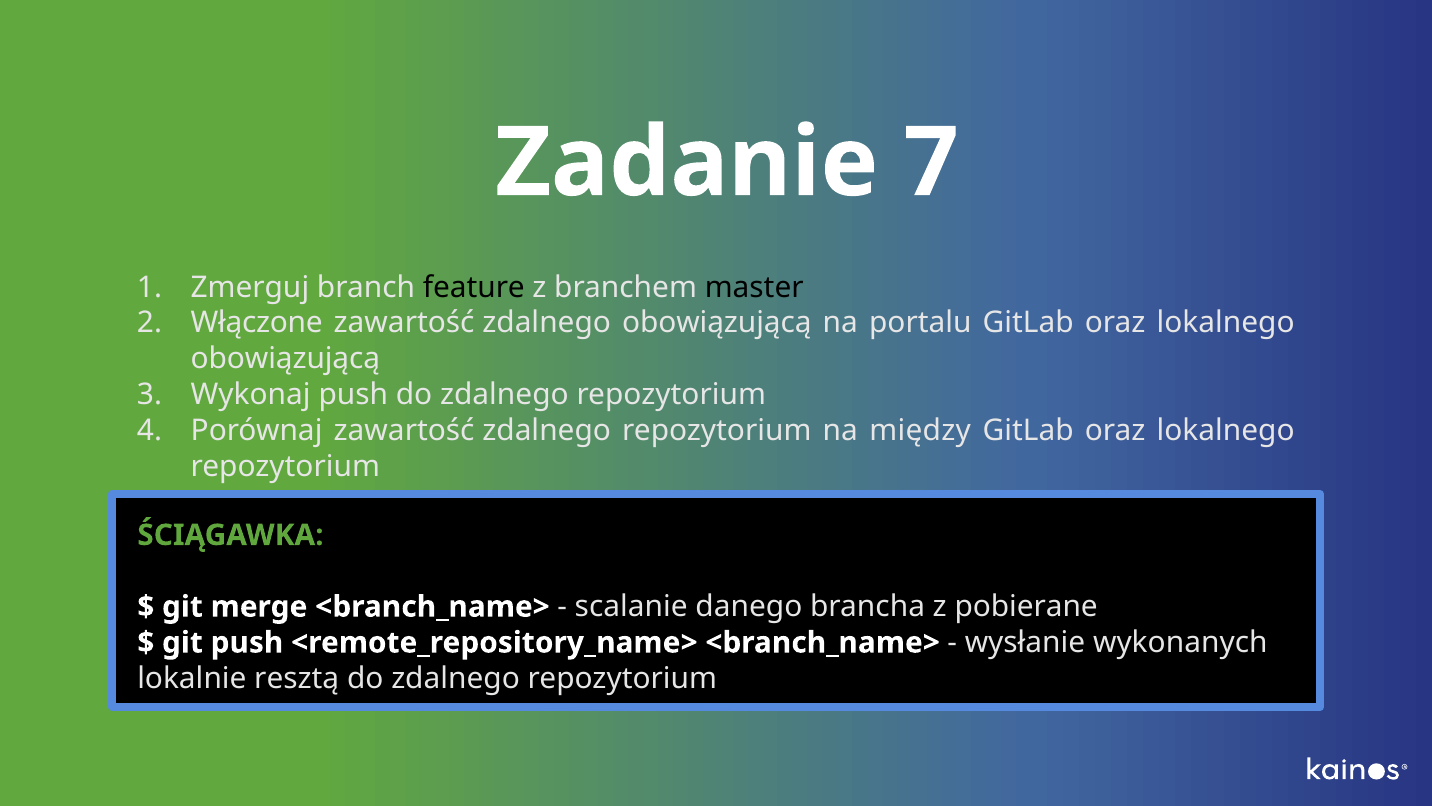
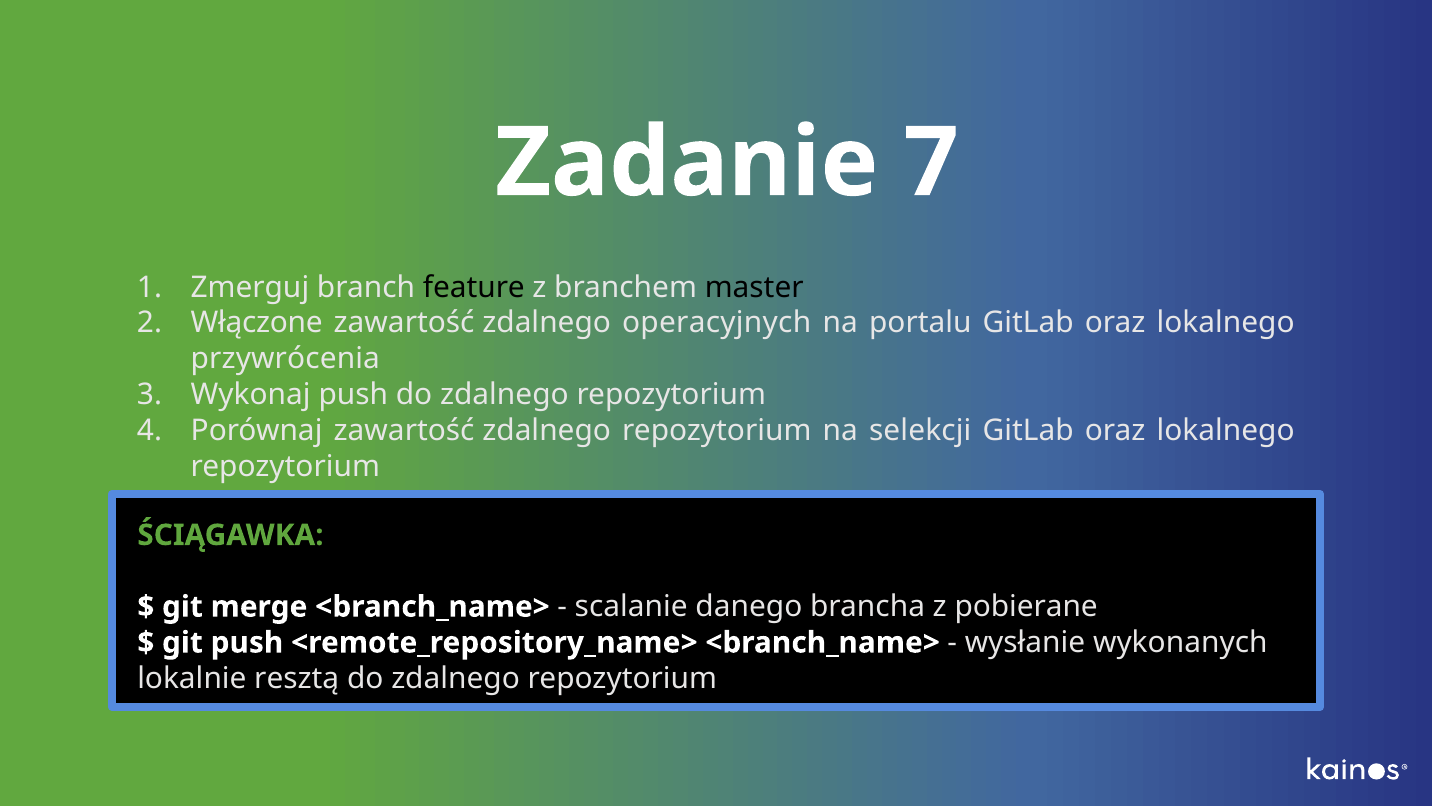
zdalnego obowiązującą: obowiązującą -> operacyjnych (717, 323)
obowiązującą: obowiązującą -> przywrócenia (285, 359)
między: między -> selekcji (920, 430)
